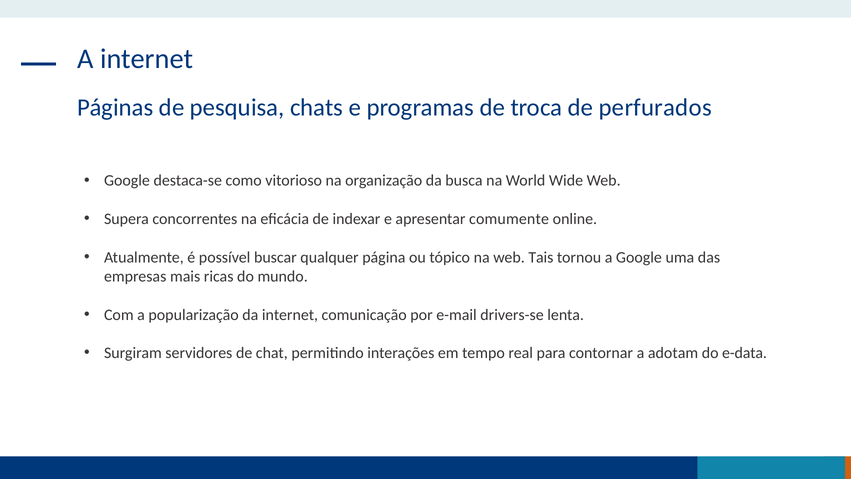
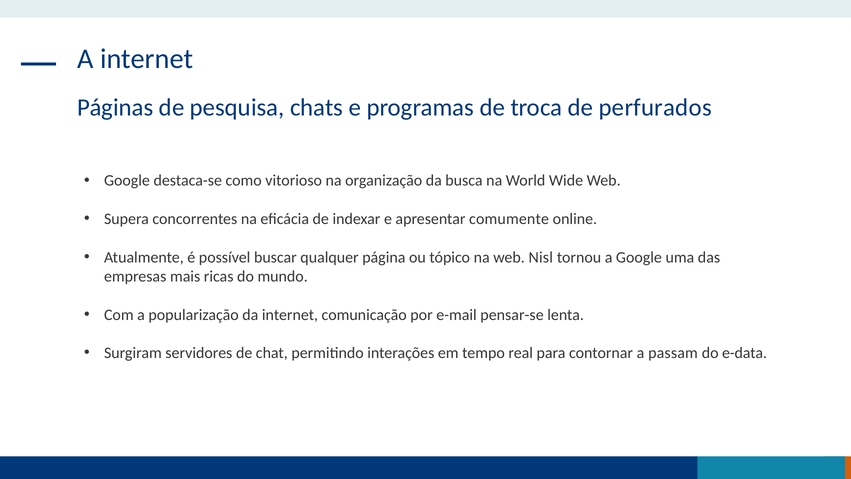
Tais: Tais -> Nisl (541, 257)
drivers-se: drivers-se -> pensar-se (512, 315)
adotam: adotam -> passam (673, 353)
